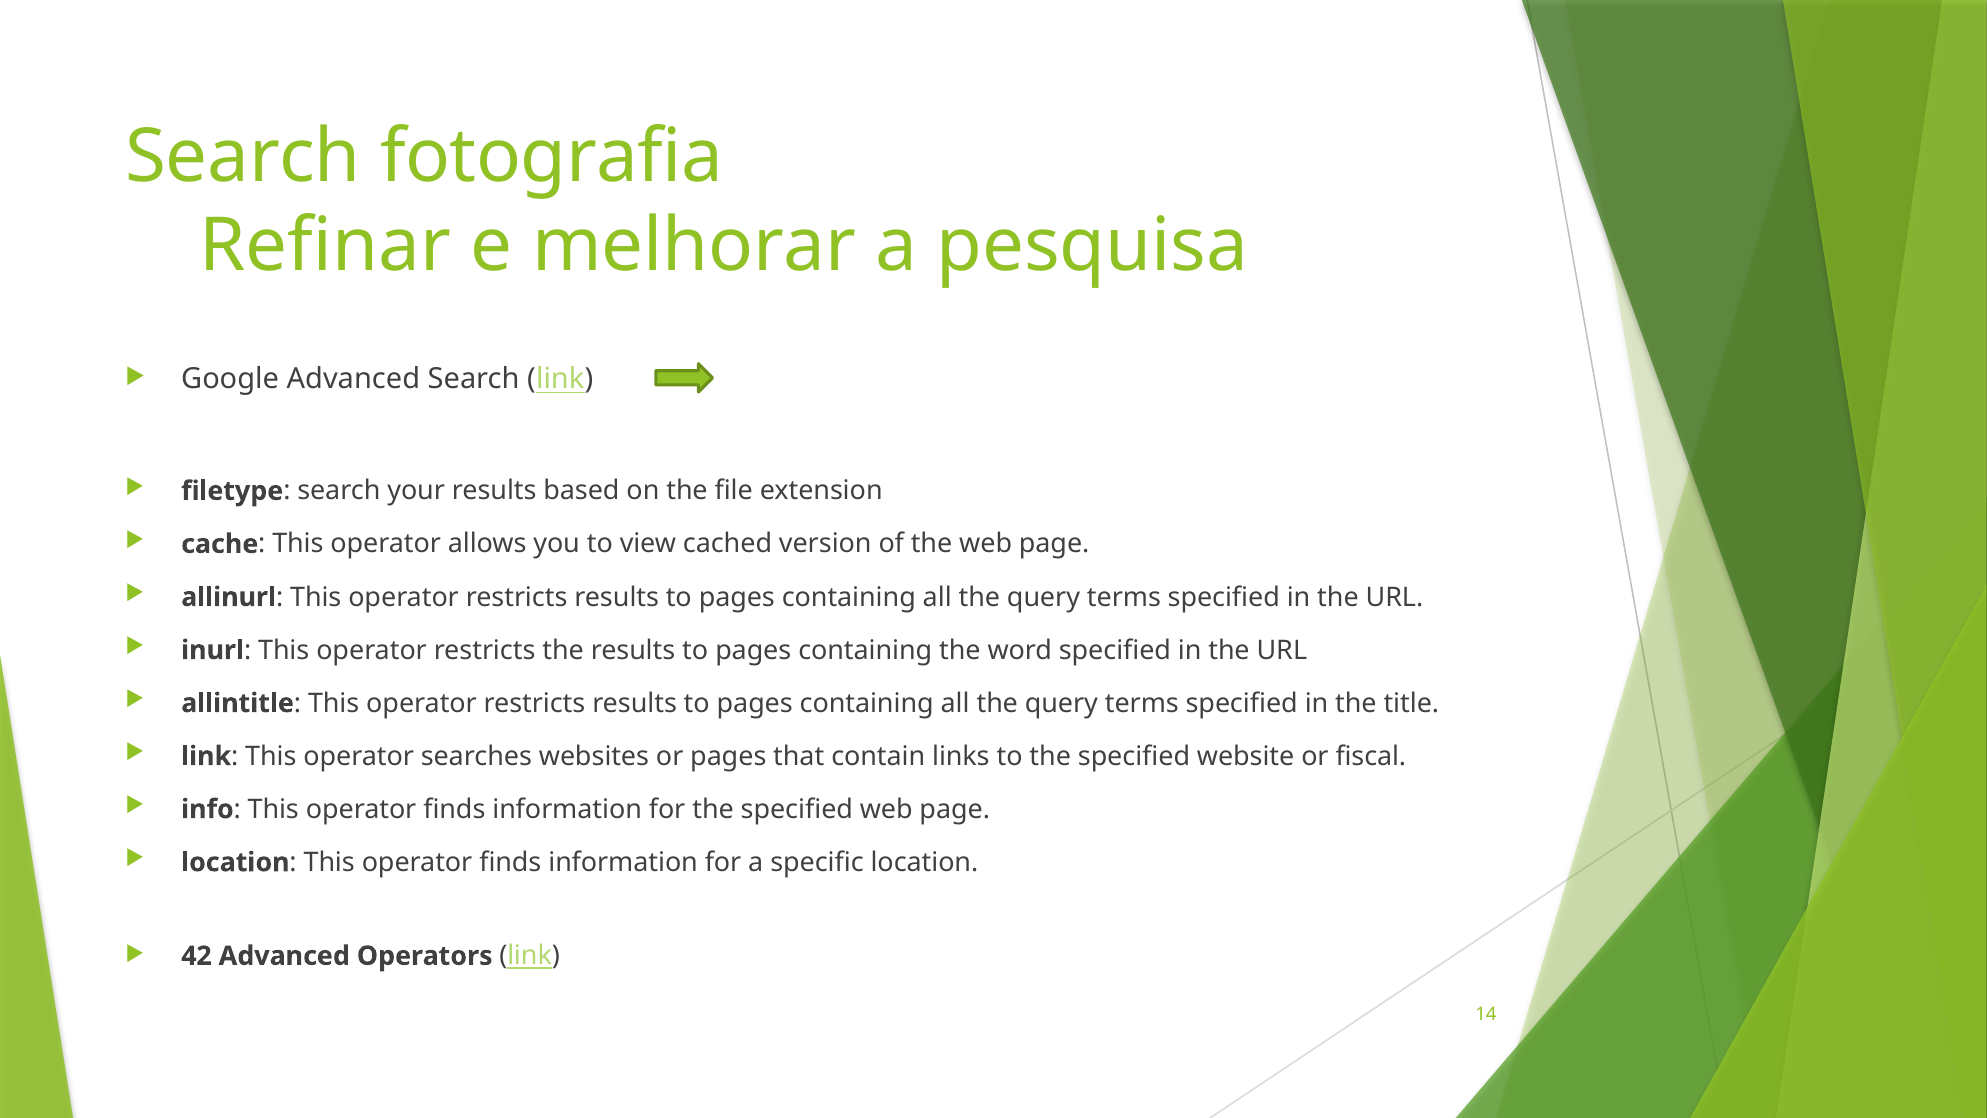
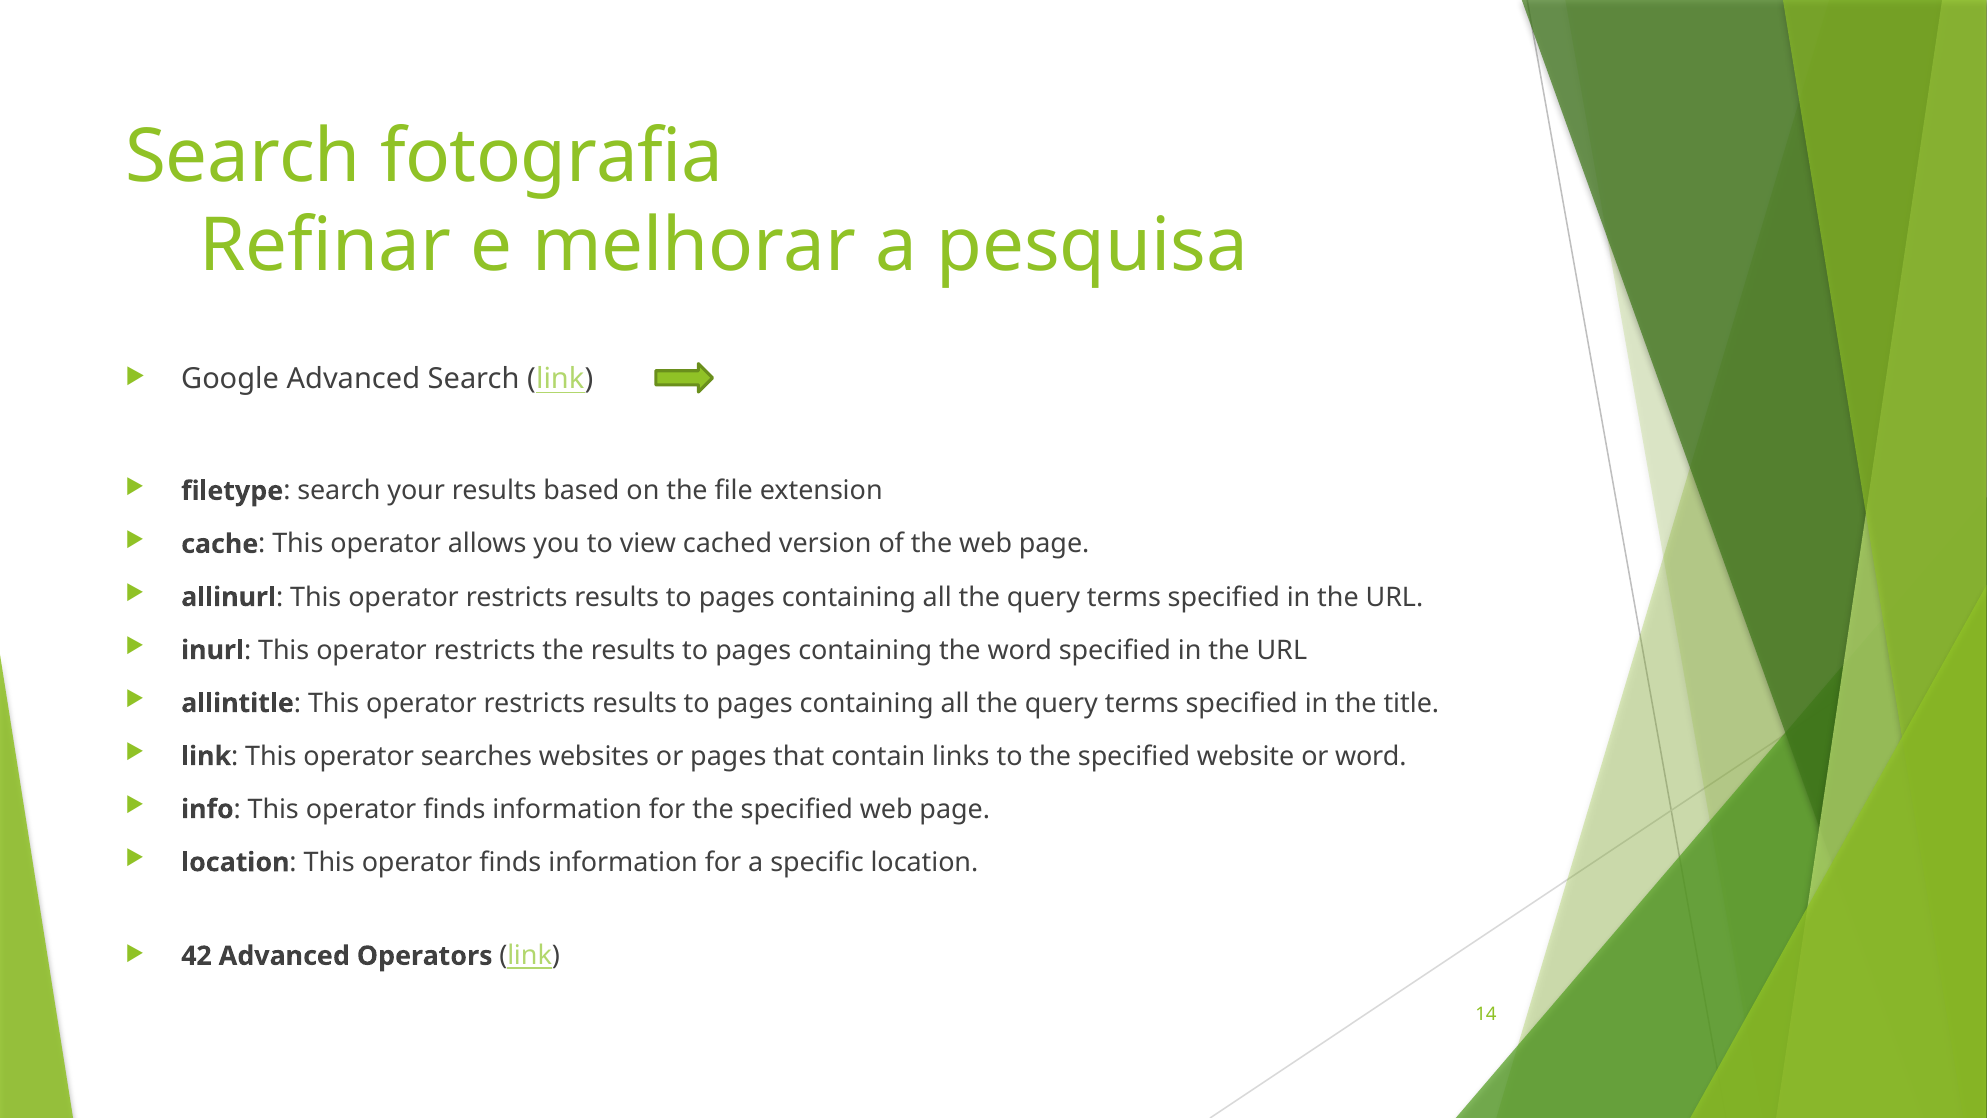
or fiscal: fiscal -> word (1371, 756)
